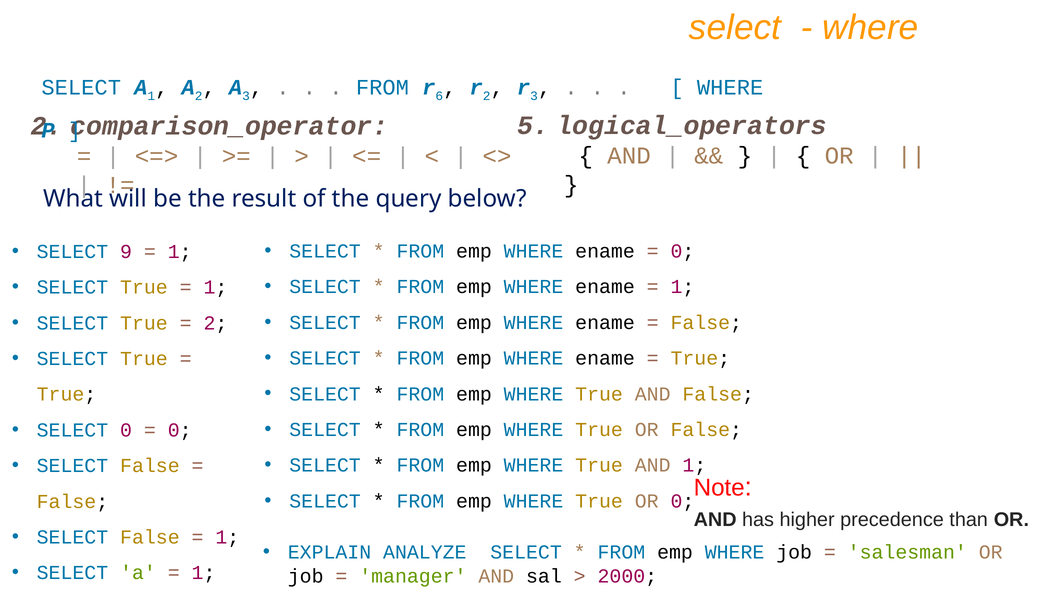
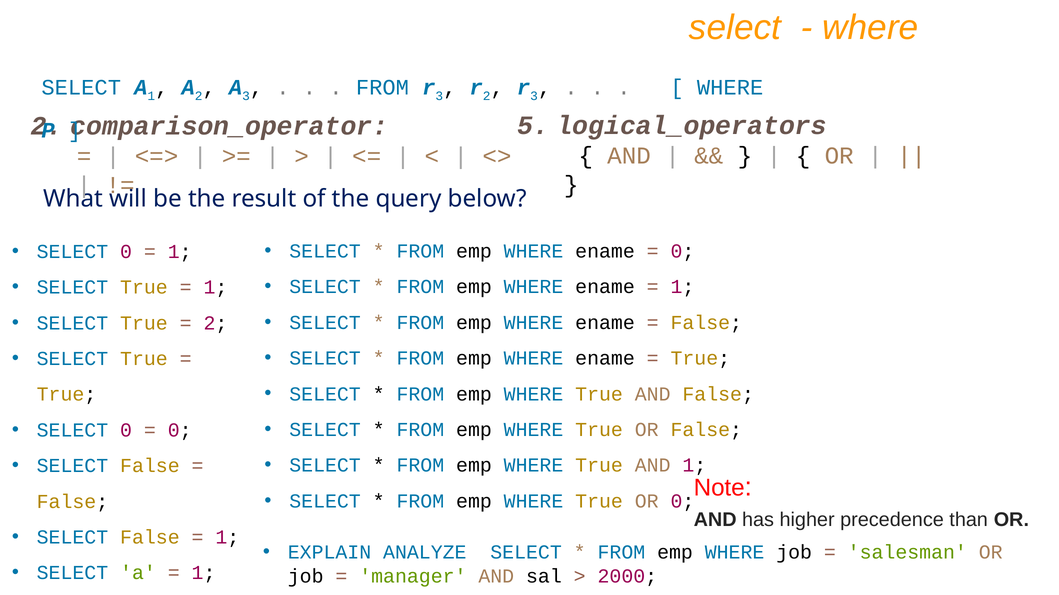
6: 6 -> 3 (439, 96)
9: 9 -> 0 (126, 252)
